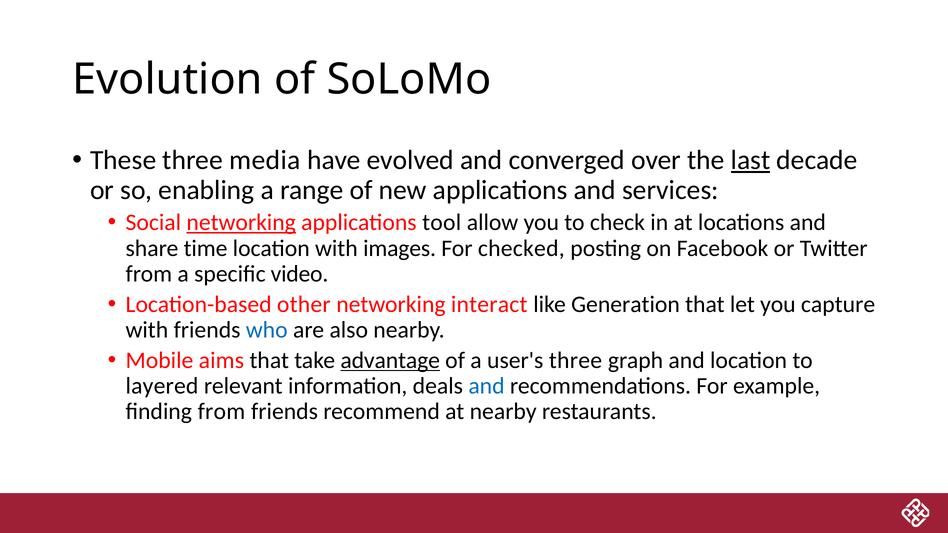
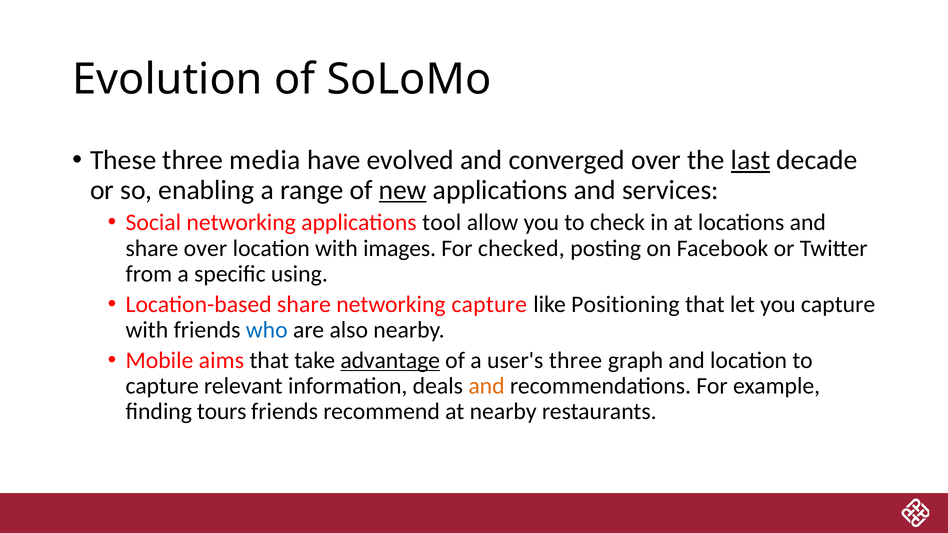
new underline: none -> present (403, 190)
networking underline: present -> none (241, 223)
share time: time -> over (205, 248)
video: video -> using (299, 274)
Location-based other: other -> share (304, 304)
networking interact: interact -> capture (489, 304)
Generation: Generation -> Positioning (625, 304)
layered: layered -> capture (162, 386)
and colour: blue -> orange (487, 386)
finding from: from -> tours (222, 412)
